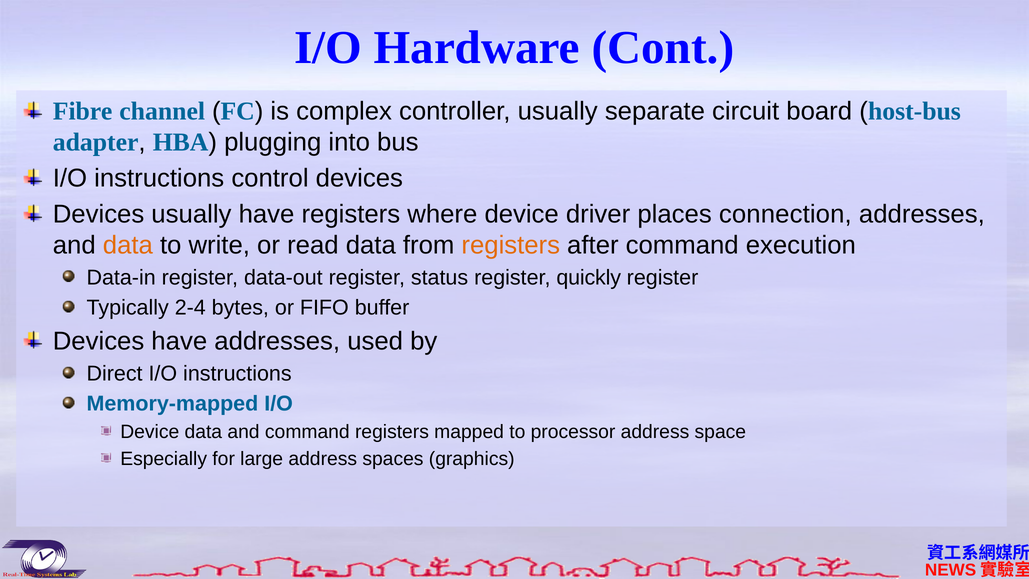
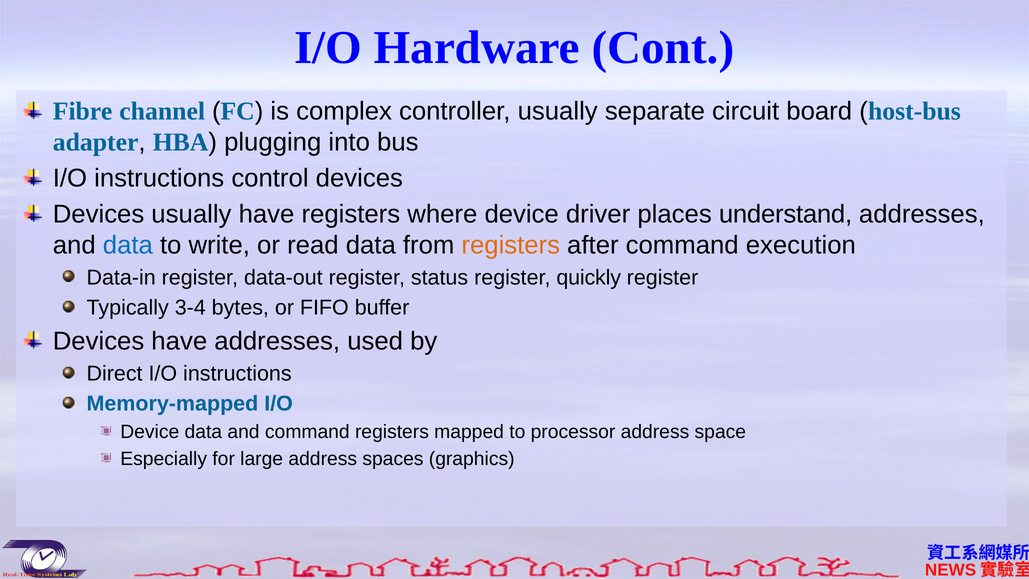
connection: connection -> understand (786, 214)
data colour: orange -> blue (128, 245)
2-4: 2-4 -> 3-4 (190, 307)
